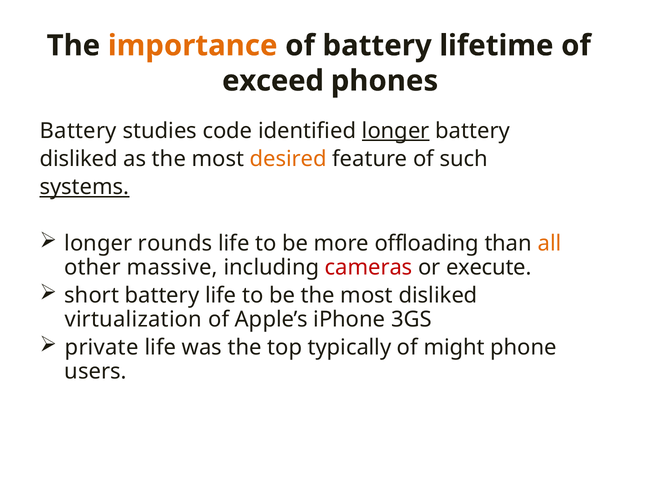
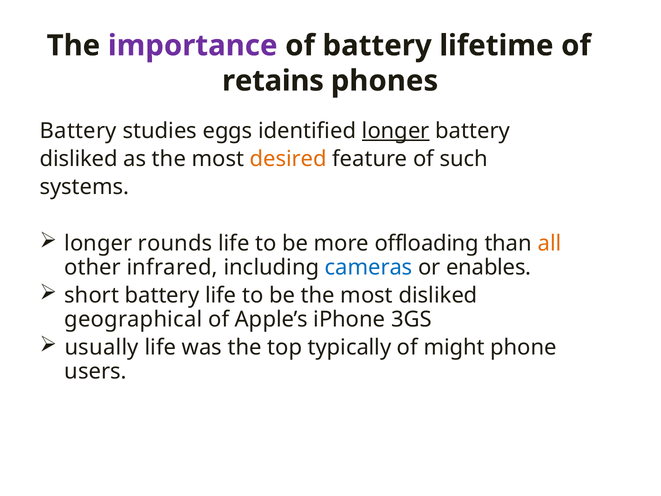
importance colour: orange -> purple (193, 46)
exceed: exceed -> retains (273, 81)
code: code -> eggs (228, 131)
systems underline: present -> none (85, 187)
massive: massive -> infrared (172, 267)
cameras colour: red -> blue (369, 267)
execute: execute -> enables (489, 267)
virtualization: virtualization -> geographical (133, 319)
private: private -> usually (102, 347)
